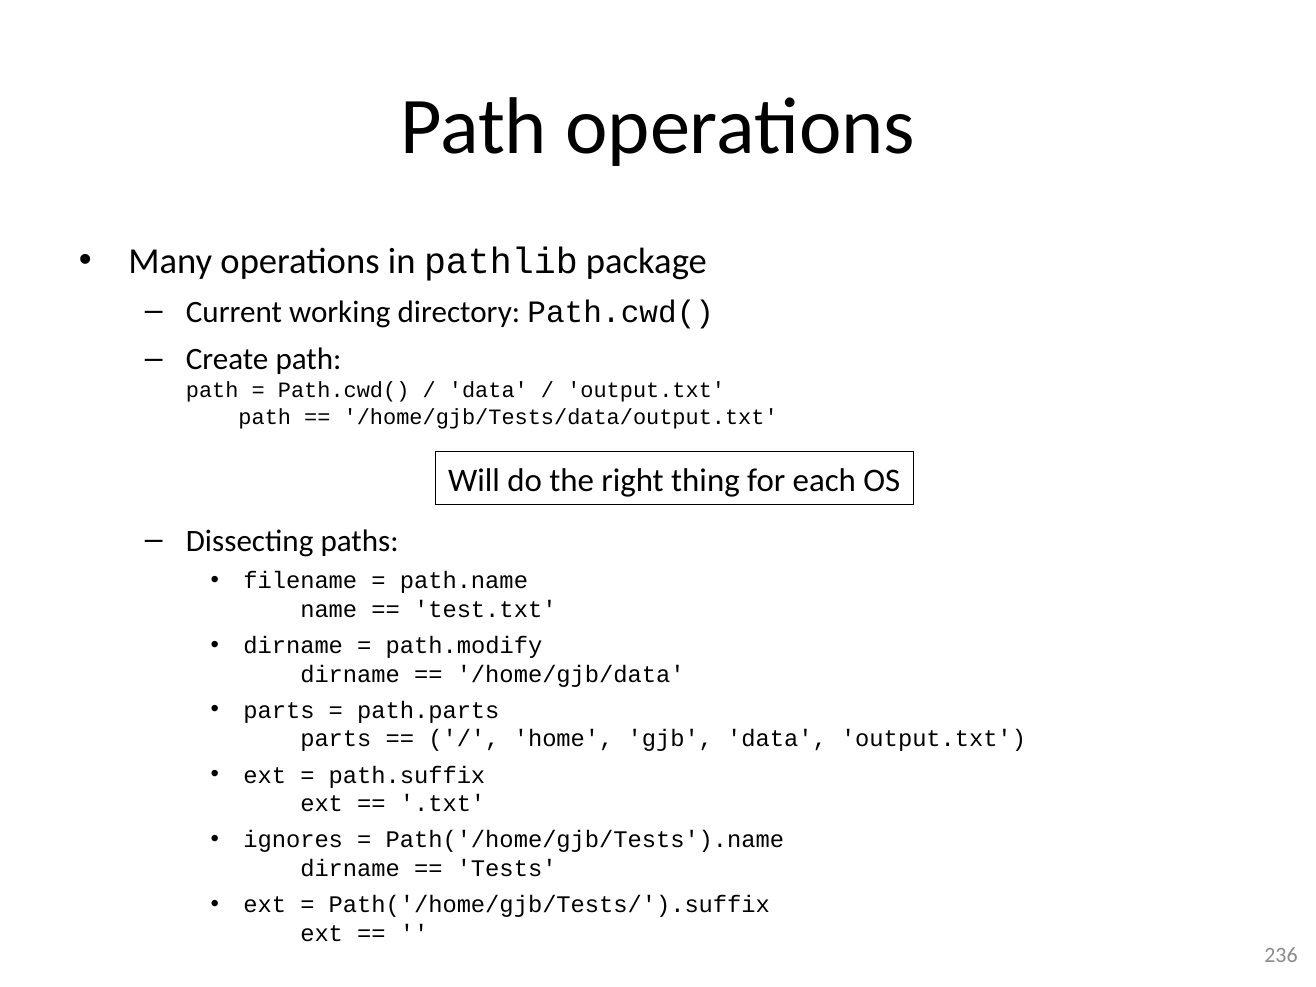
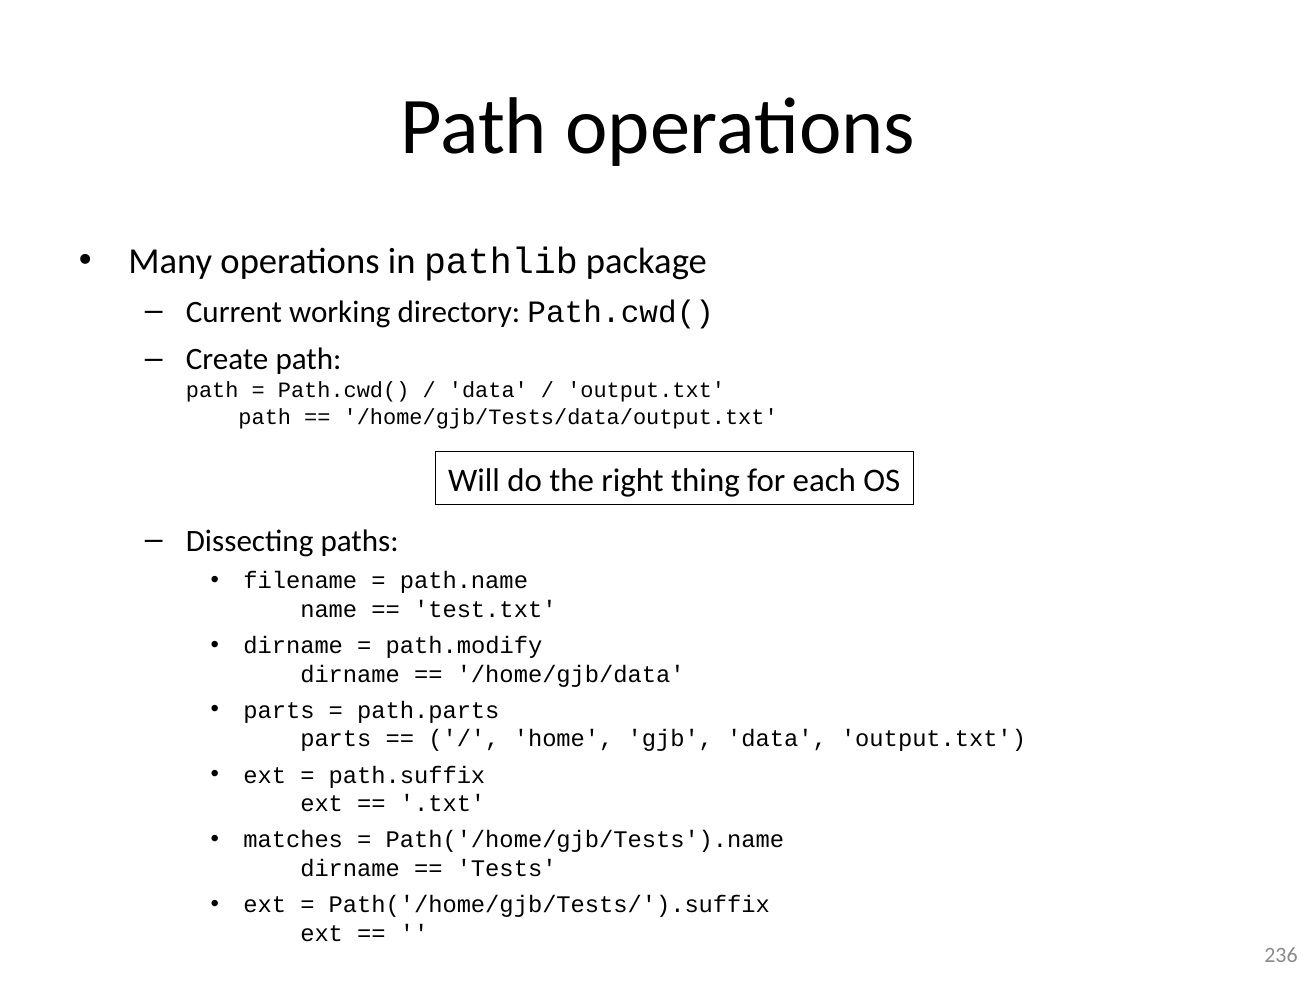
ignores: ignores -> matches (293, 840)
